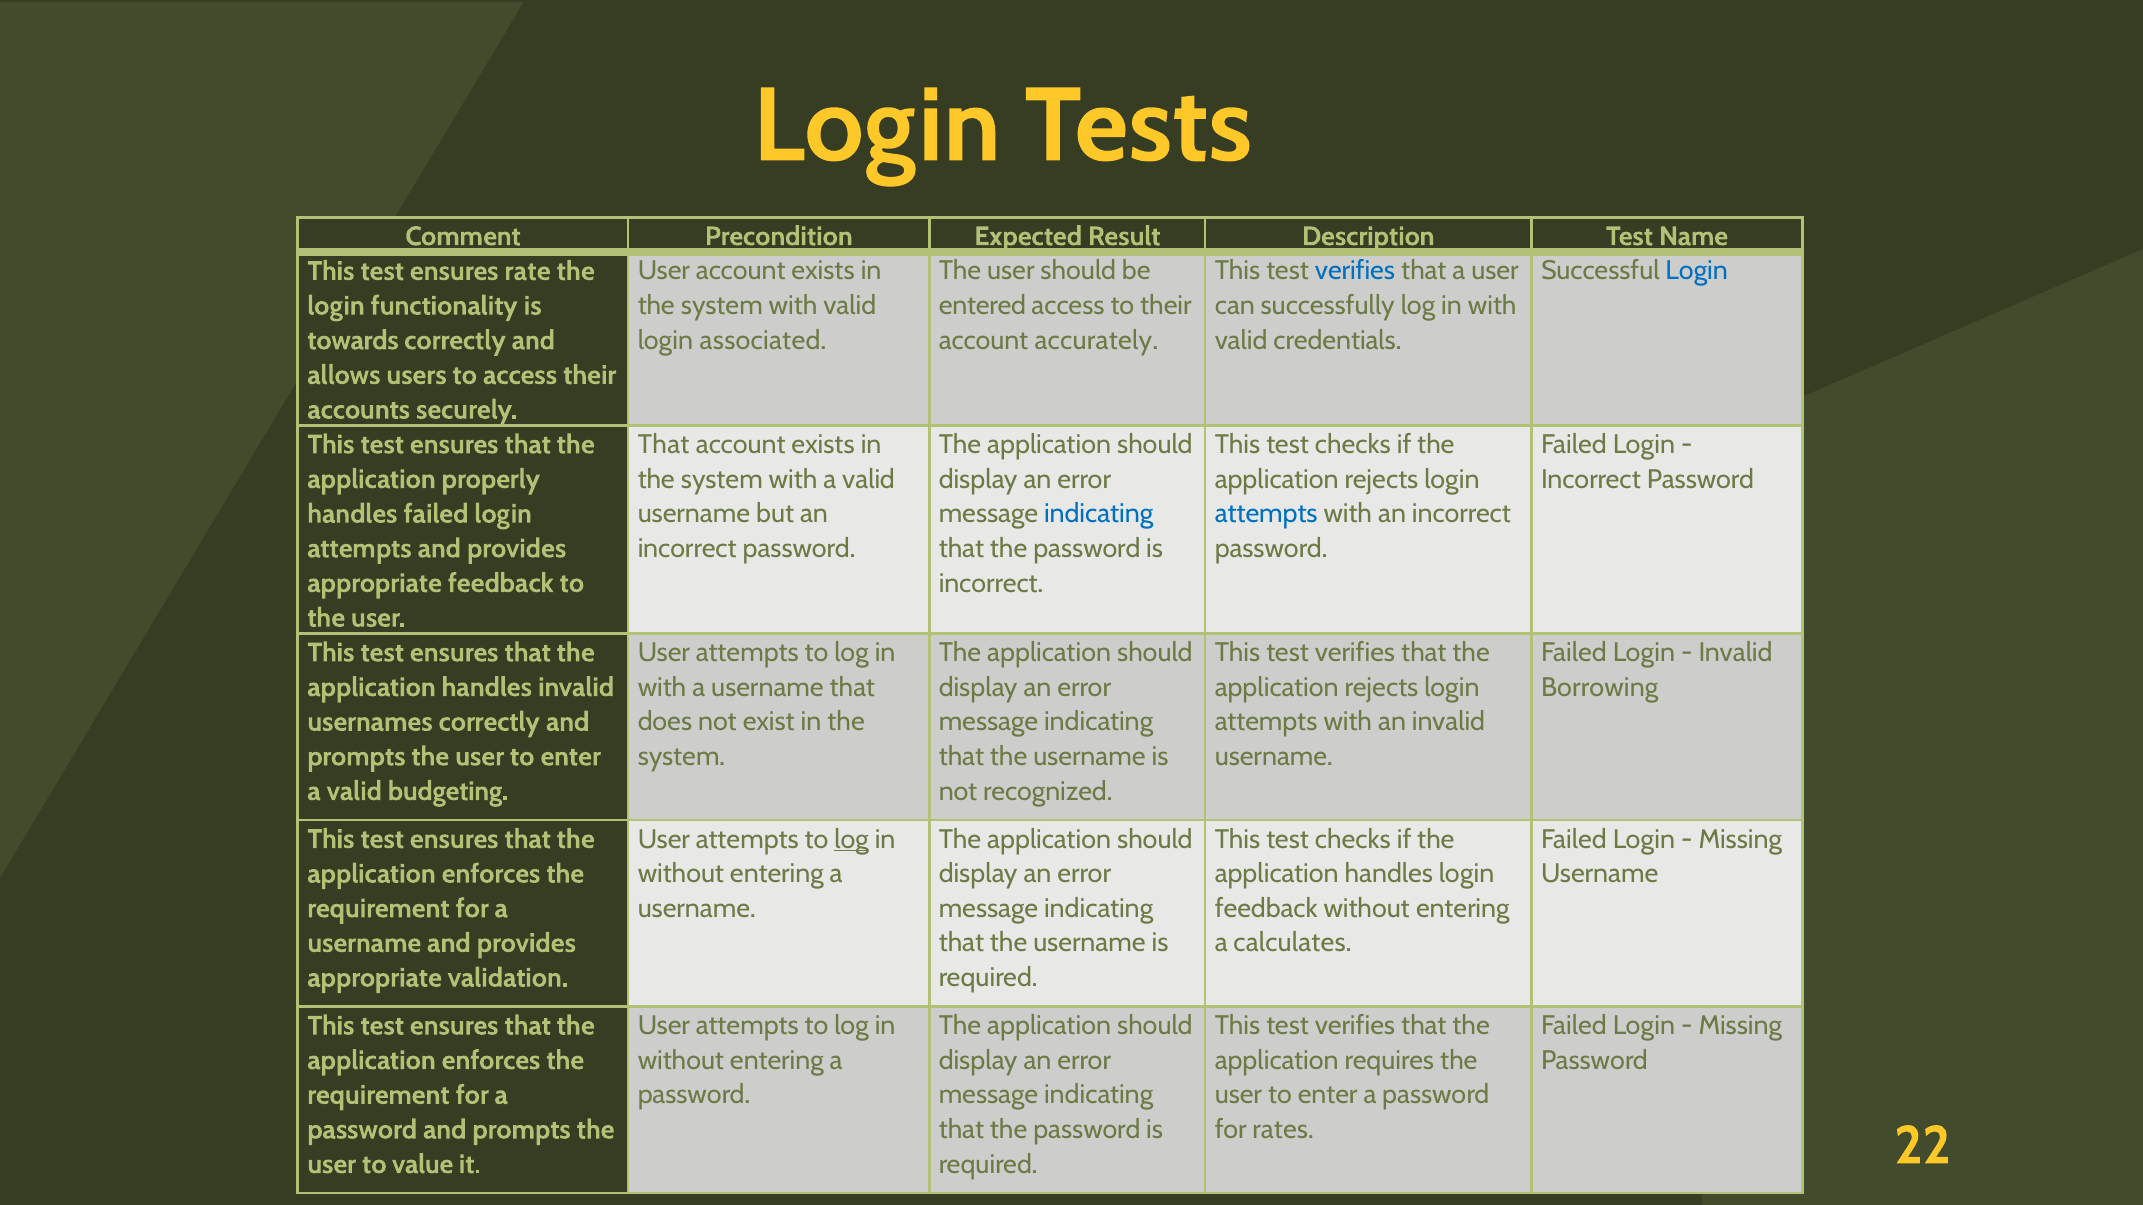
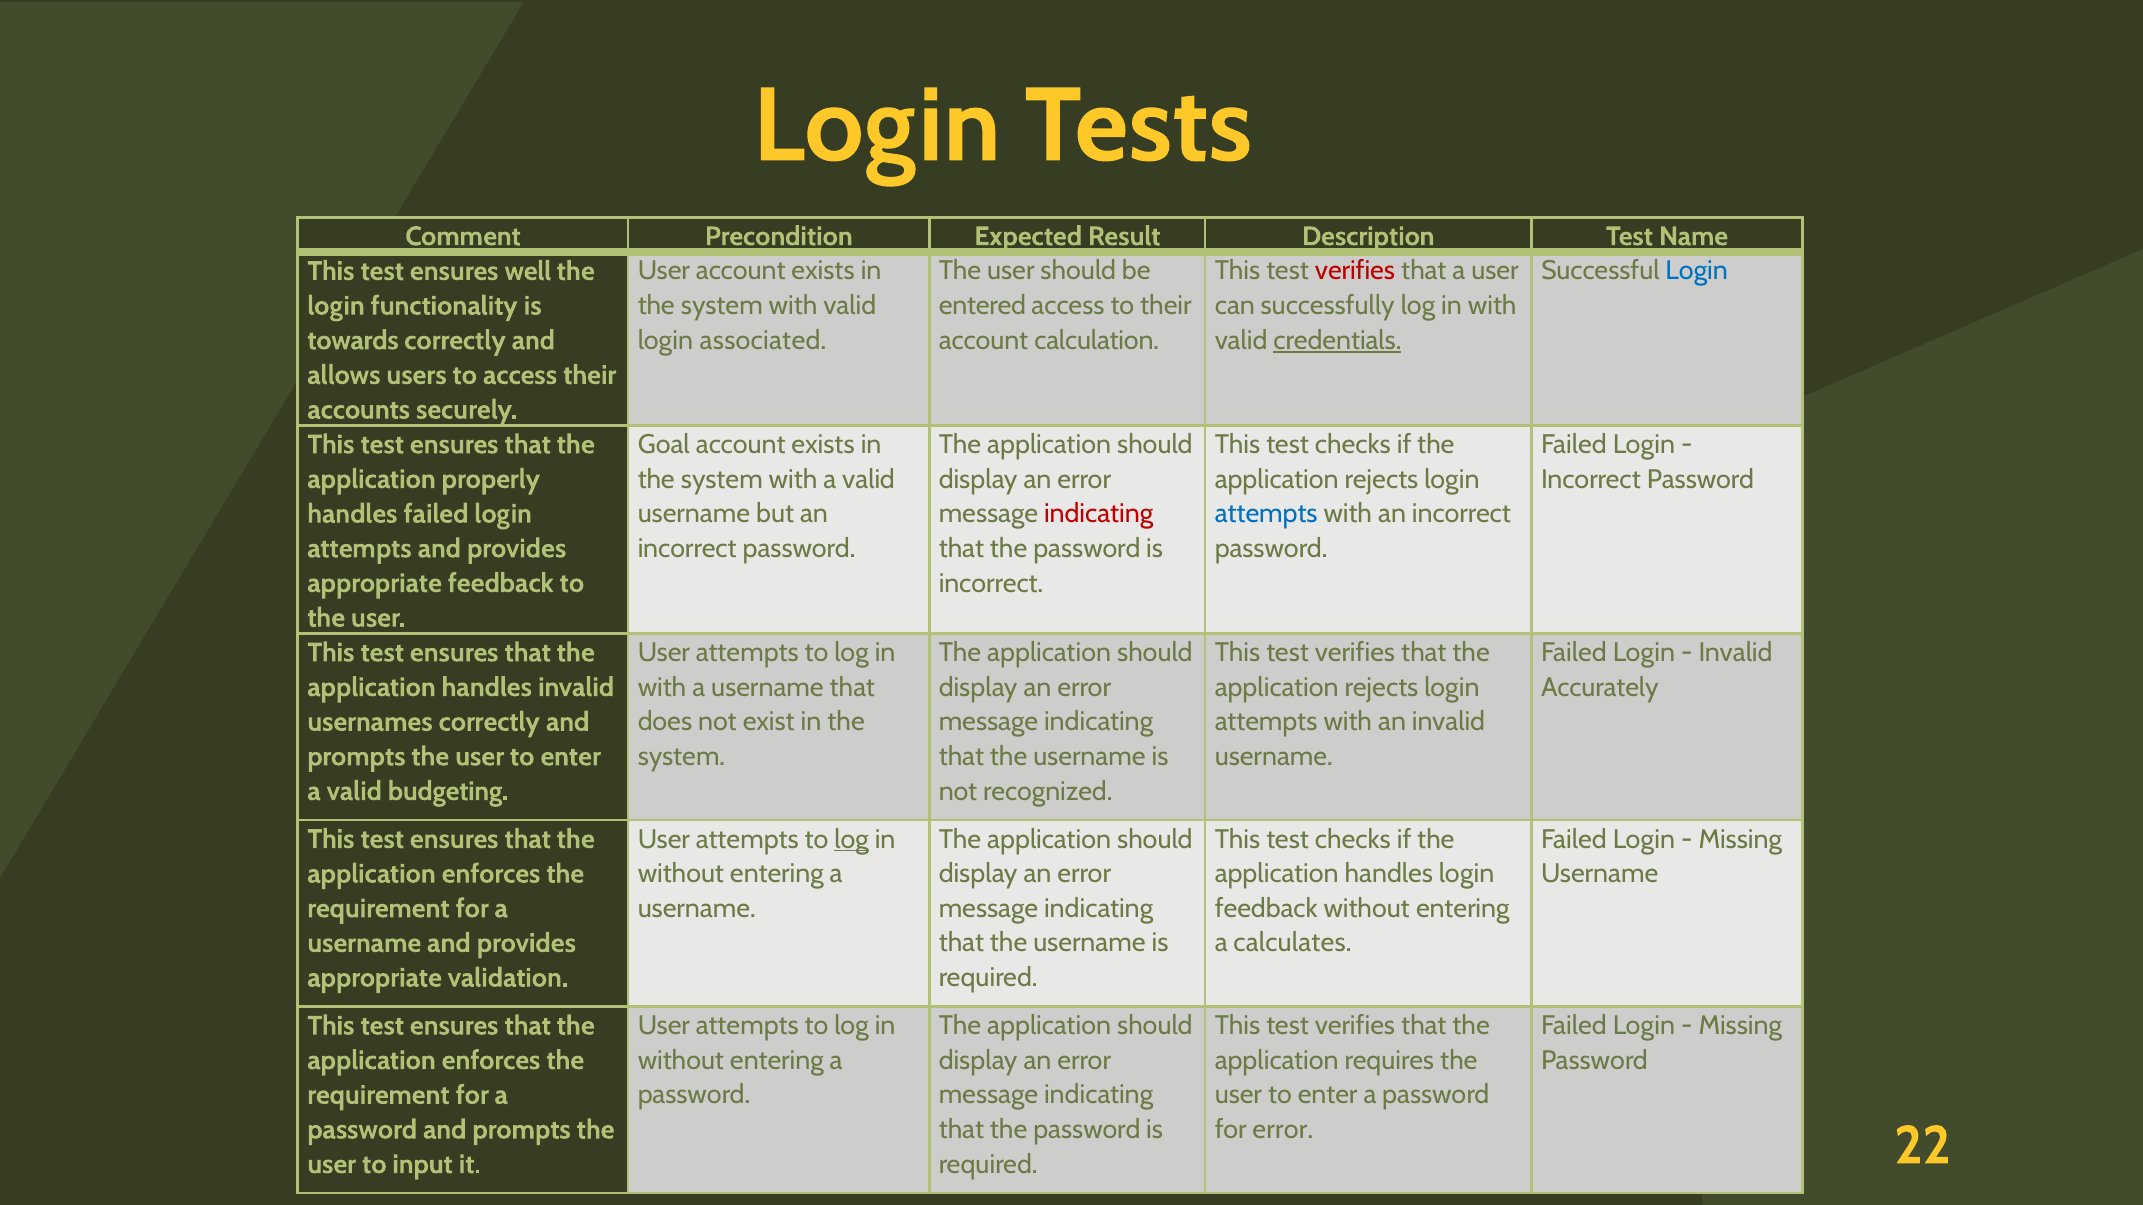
rate: rate -> well (528, 271)
verifies colour: blue -> red (1355, 271)
accurately: accurately -> calculation (1097, 341)
credentials underline: none -> present (1337, 341)
That: That -> Goal (664, 445)
indicating colour: blue -> red (1099, 514)
Borrowing: Borrowing -> Accurately (1600, 688)
for rates: rates -> error (1283, 1130)
value: value -> input (423, 1165)
